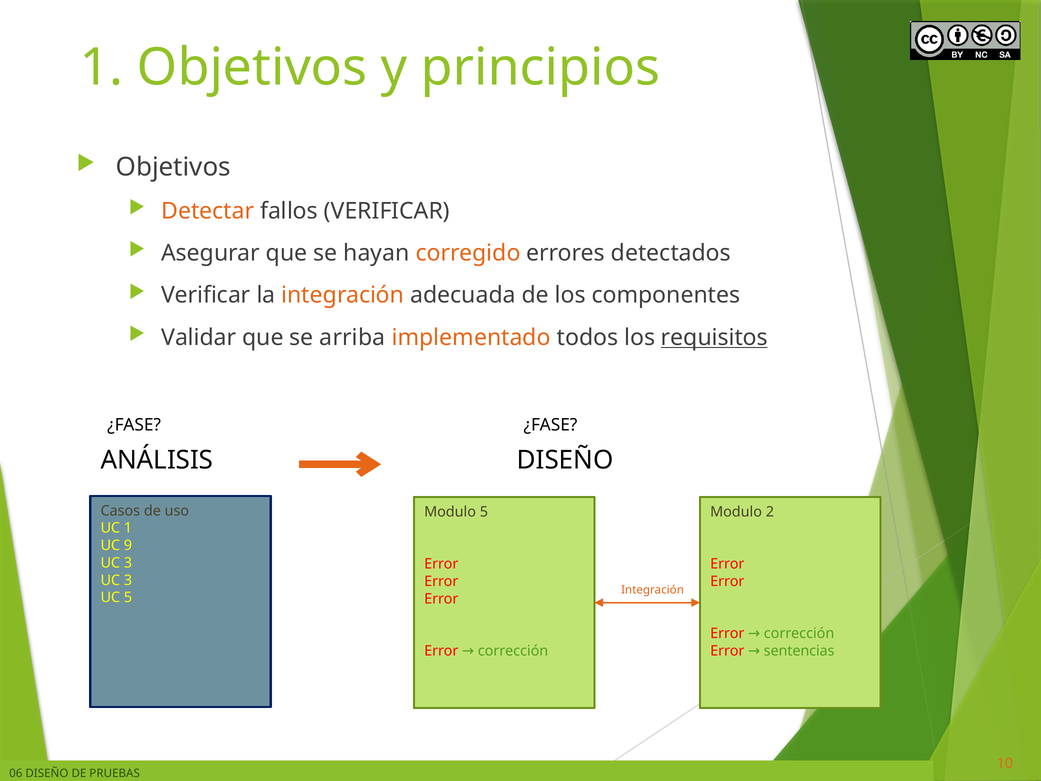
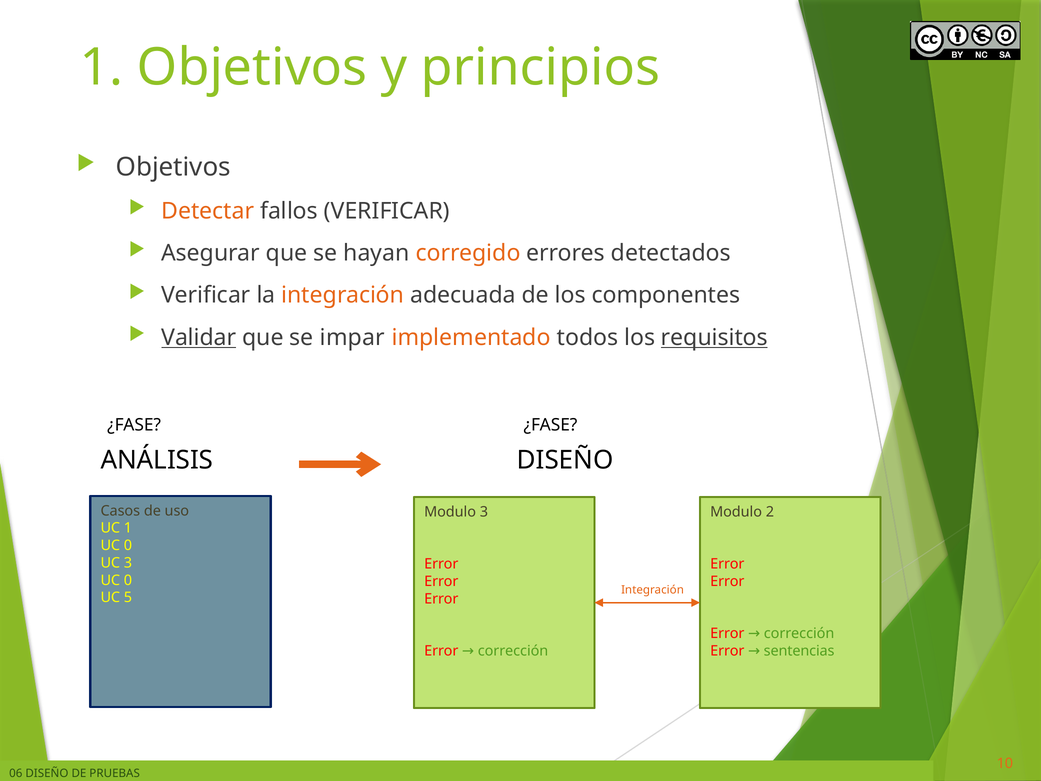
Validar underline: none -> present (199, 337)
arriba: arriba -> impar (352, 337)
Modulo 5: 5 -> 3 (484, 512)
9: 9 -> 0 (128, 545)
3: 3 -> 0 (128, 580)
